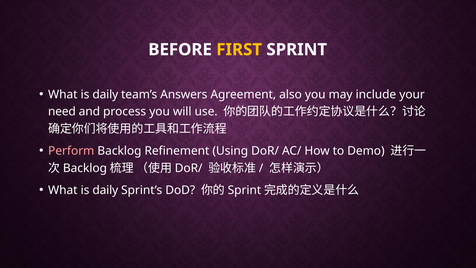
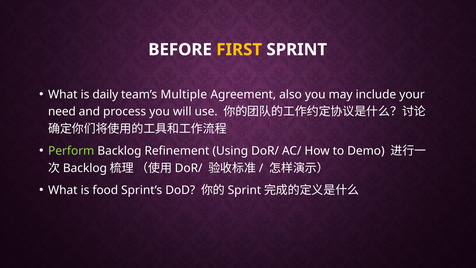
Answers: Answers -> Multiple (184, 94)
Perform colour: pink -> light green (71, 151)
daily: daily -> food (105, 190)
